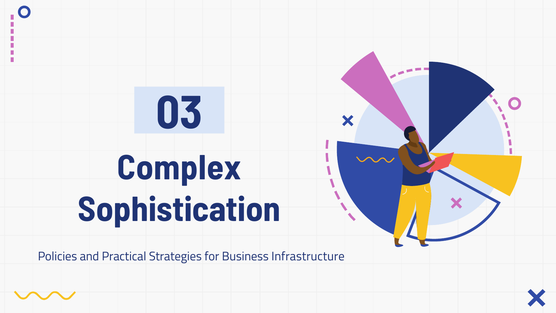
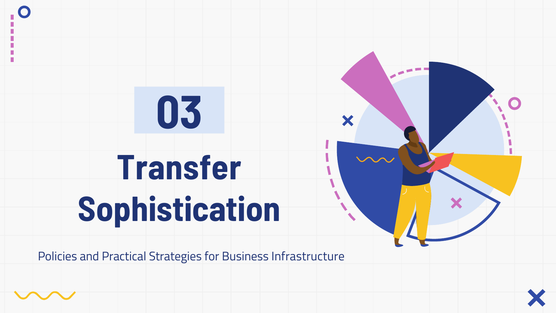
Complex: Complex -> Transfer (179, 168)
